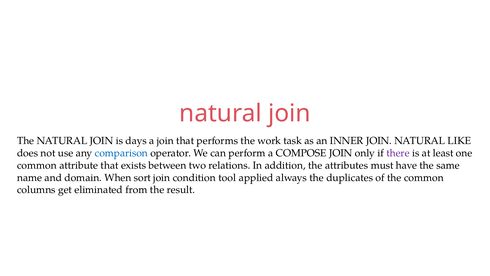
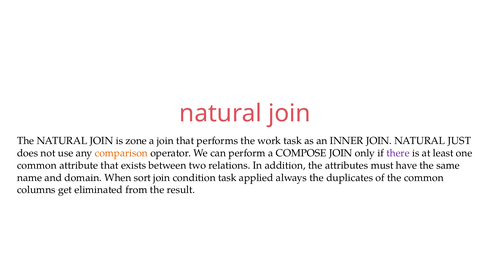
days: days -> zone (136, 141)
LIKE: LIKE -> JUST (459, 141)
comparison colour: blue -> orange (121, 153)
condition tool: tool -> task (227, 177)
